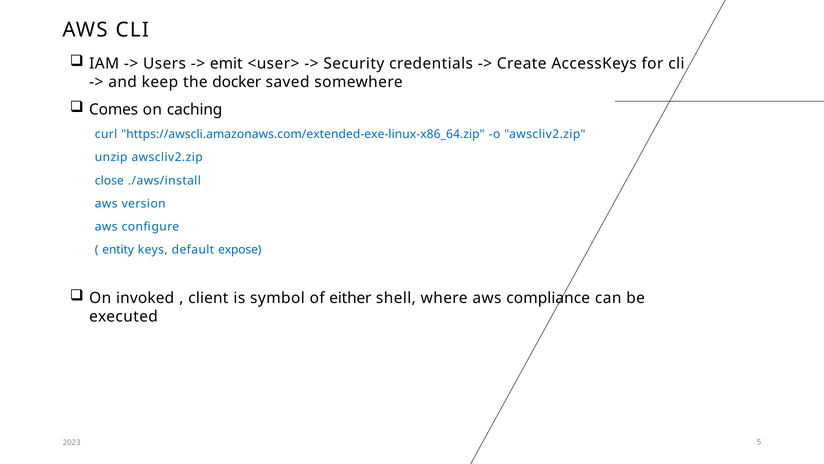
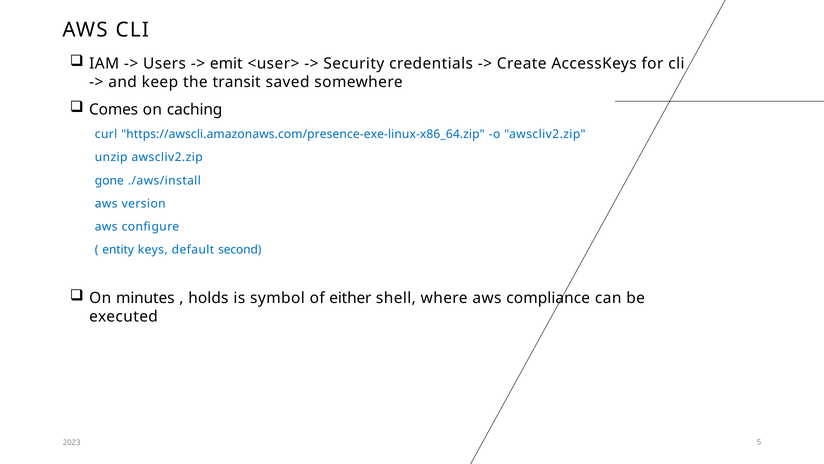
docker: docker -> transit (237, 82)
https://awscli.amazonaws.com/extended-exe-linux-x86_64.zip: https://awscli.amazonaws.com/extended-exe-linux-x86_64.zip -> https://awscli.amazonaws.com/presence-exe-linux-x86_64.zip (303, 134)
close: close -> gone (109, 180)
expose: expose -> second (240, 249)
invoked: invoked -> minutes (145, 298)
client: client -> holds (208, 298)
